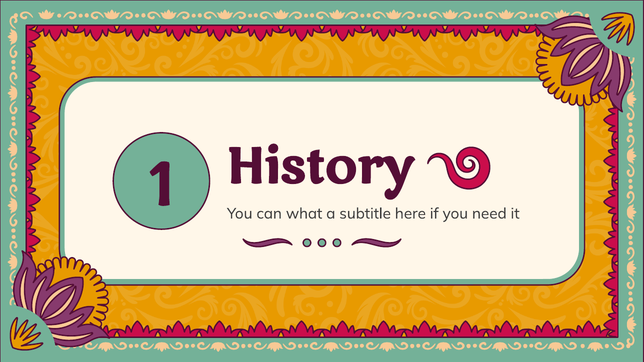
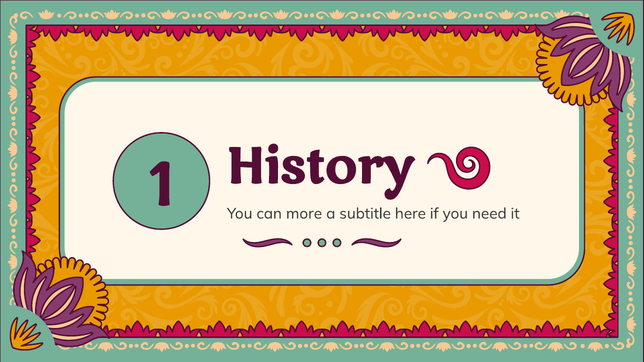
what: what -> more (304, 214)
